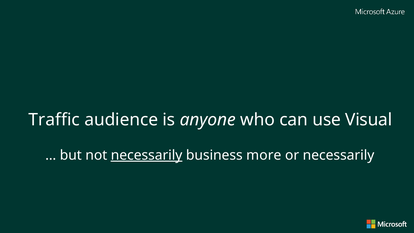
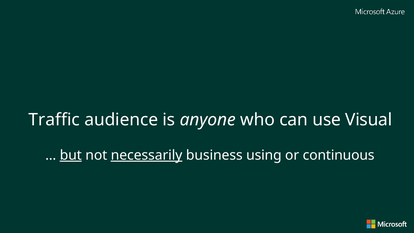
but underline: none -> present (71, 155)
more: more -> using (264, 155)
or necessarily: necessarily -> continuous (339, 155)
